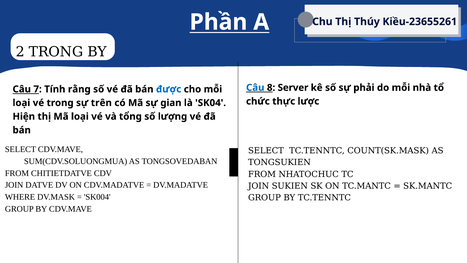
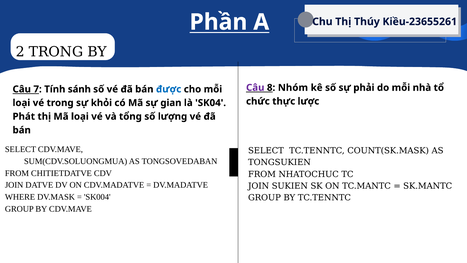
Câu colour: blue -> purple (255, 88)
Server: Server -> Nhóm (293, 88)
rằng: rằng -> sánh (79, 89)
trên: trên -> khỏi (101, 103)
Hiện: Hiện -> Phát (24, 116)
